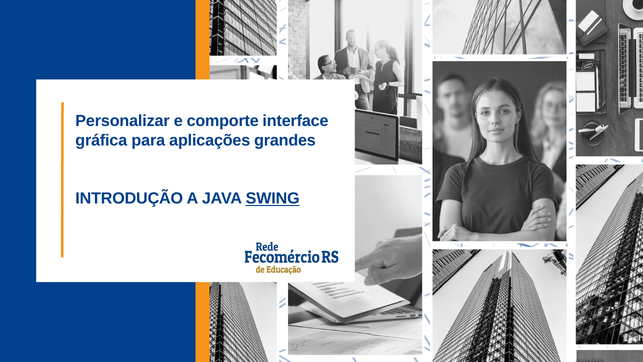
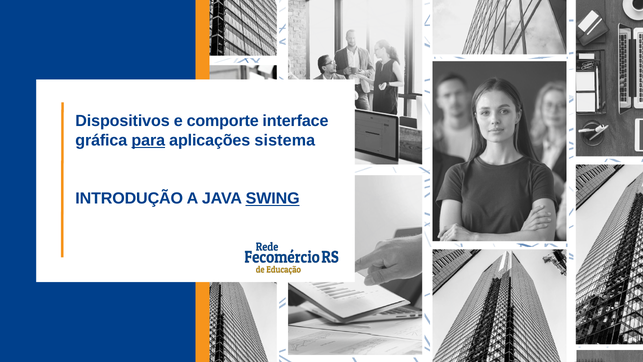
Personalizar: Personalizar -> Dispositivos (123, 121)
para underline: none -> present (148, 140)
grandes: grandes -> sistema (285, 140)
